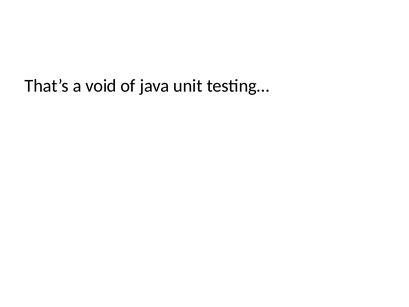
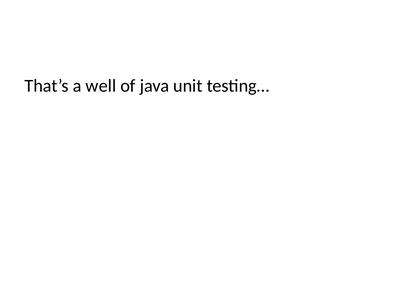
void: void -> well (101, 86)
